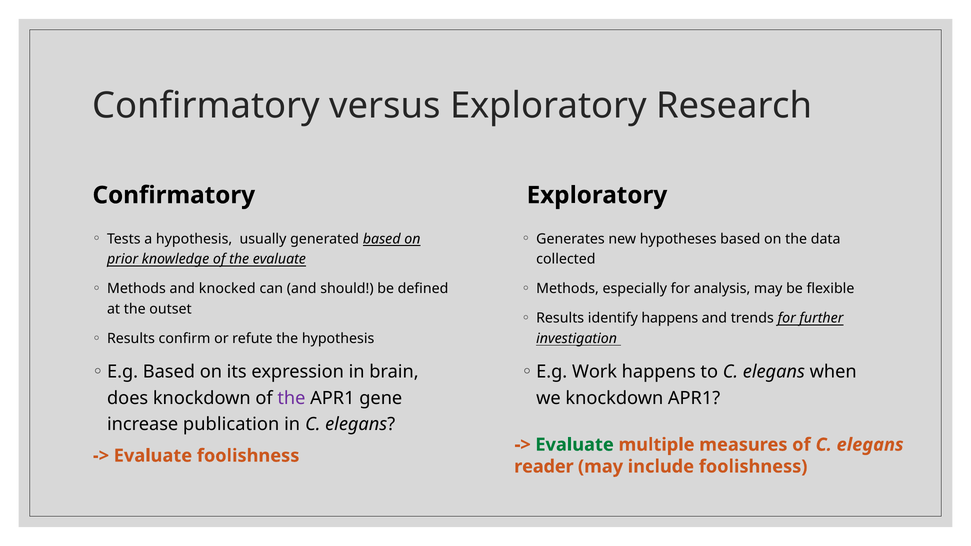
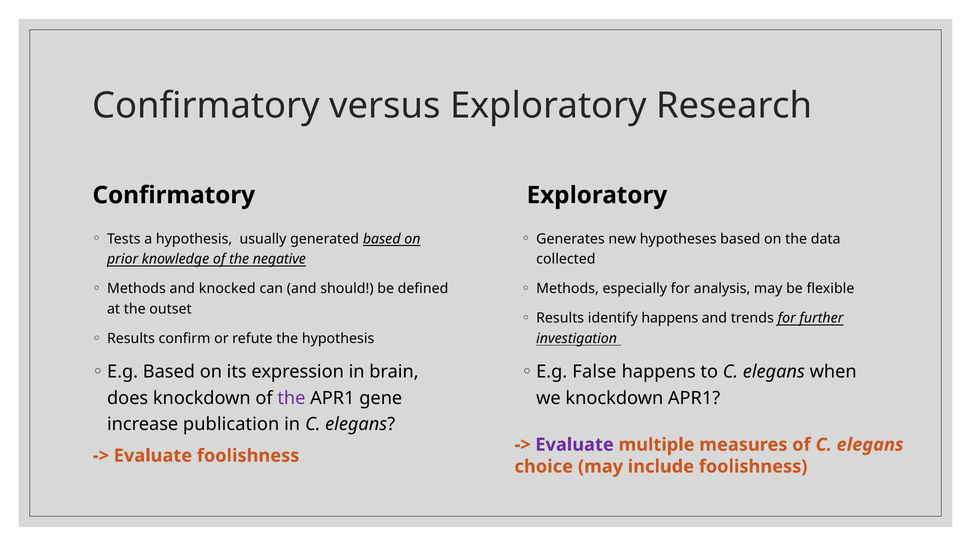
the evaluate: evaluate -> negative (279, 259)
Work: Work -> False (594, 372)
Evaluate colour: green -> purple (575, 445)
reader: reader -> choice (544, 467)
